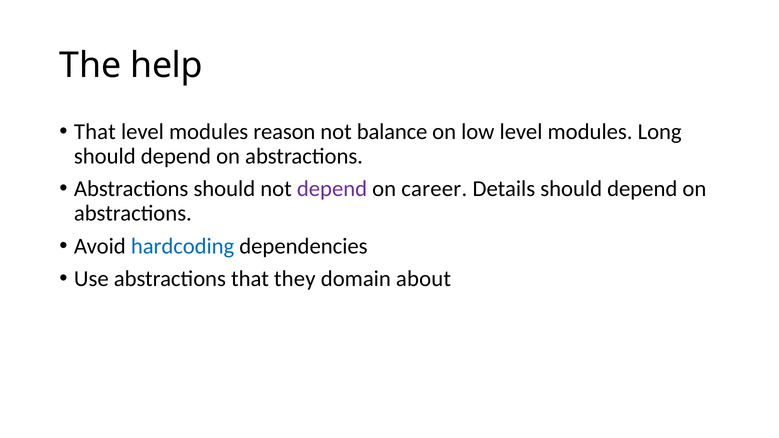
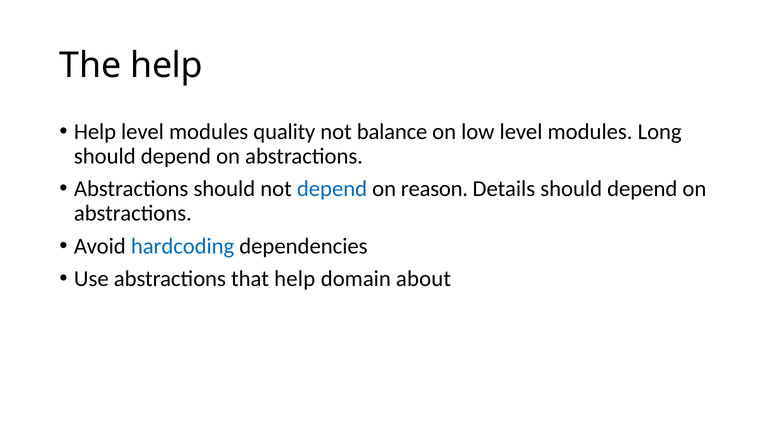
That: That -> Help (95, 132)
reason: reason -> quality (284, 132)
depend colour: purple -> blue (332, 189)
career: career -> reason (434, 189)
that they: they -> help (295, 279)
